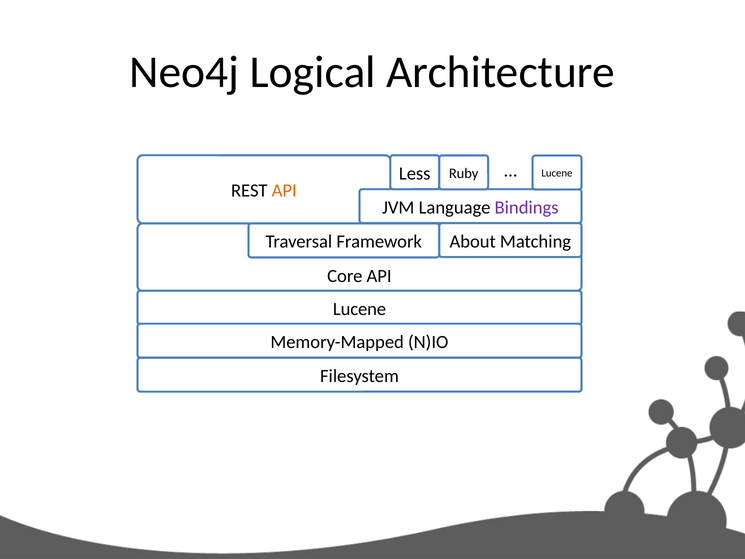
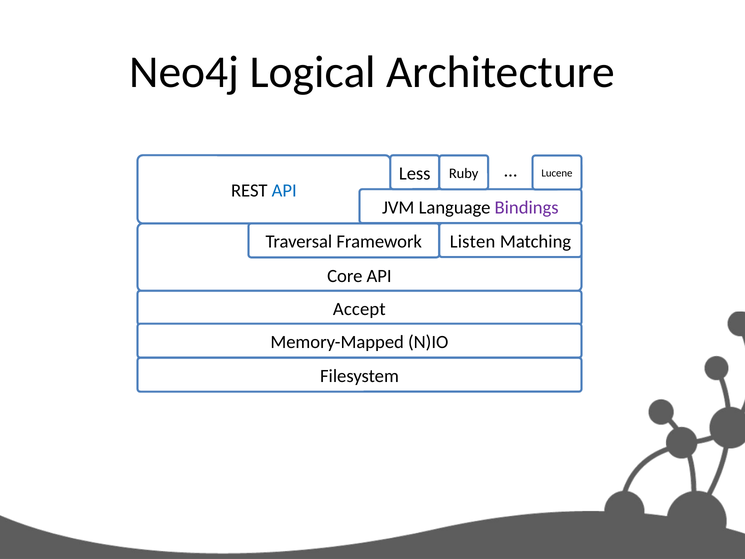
API colour: orange -> blue (284, 191)
About: About -> Listen (473, 241)
Lucene: Lucene -> Accept (359, 309)
